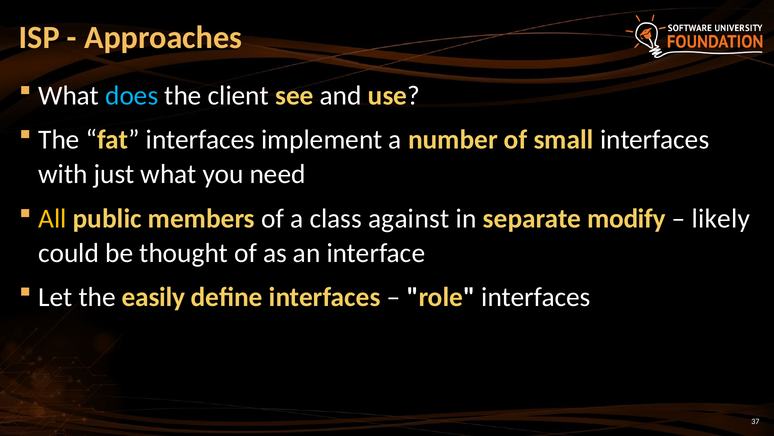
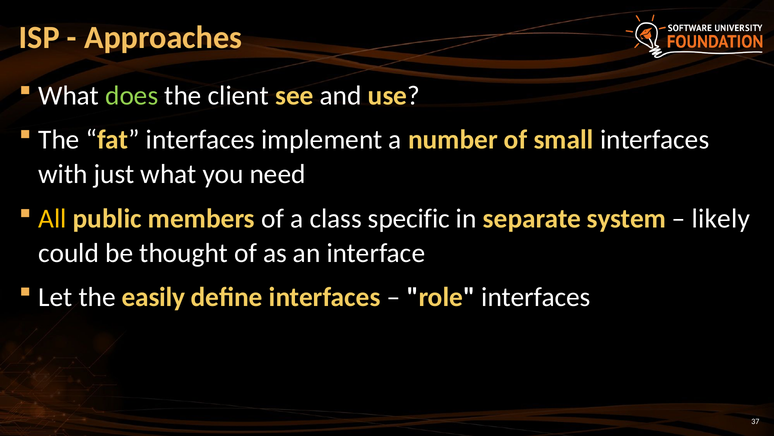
does colour: light blue -> light green (132, 95)
against: against -> specific (409, 218)
modify: modify -> system (626, 218)
